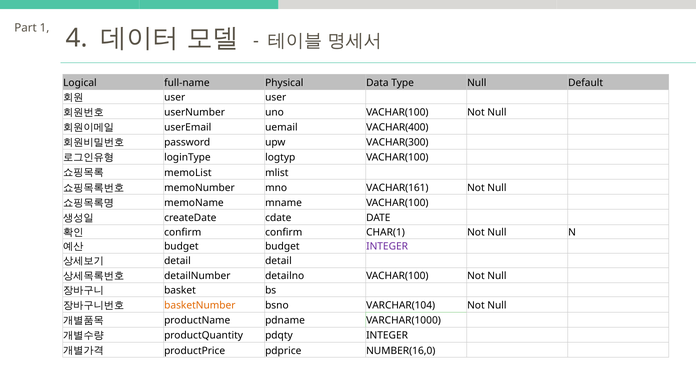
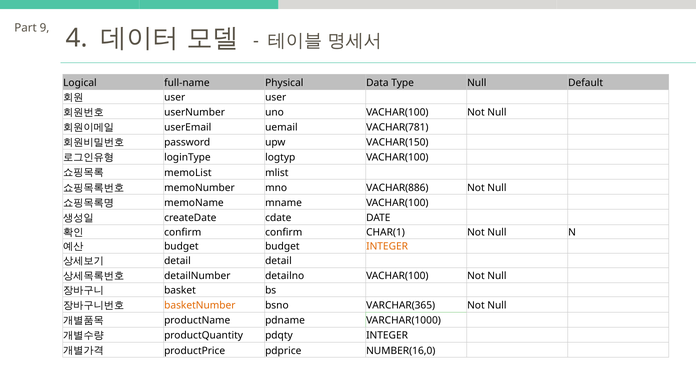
1: 1 -> 9 (45, 28)
VACHAR(400: VACHAR(400 -> VACHAR(781 (397, 128)
VACHAR(300: VACHAR(300 -> VACHAR(150 (397, 143)
VACHAR(161: VACHAR(161 -> VACHAR(886 (397, 188)
INTEGER colour: purple -> orange (387, 247)
VARCHAR(104: VARCHAR(104 -> VARCHAR(365 (401, 306)
